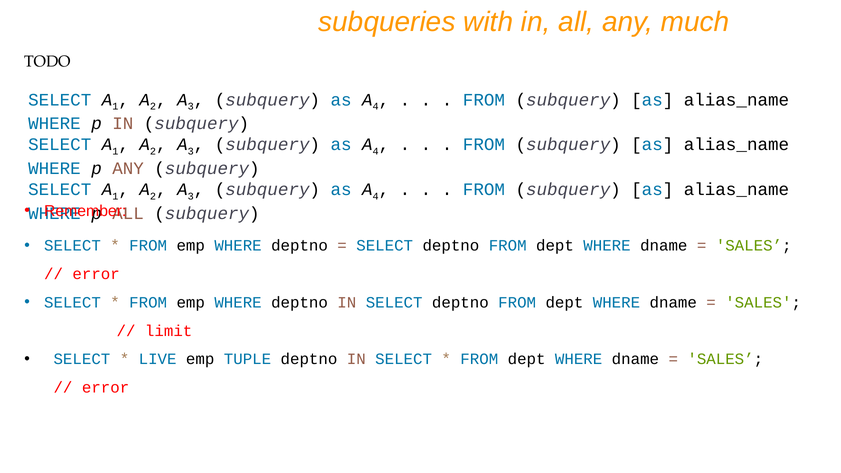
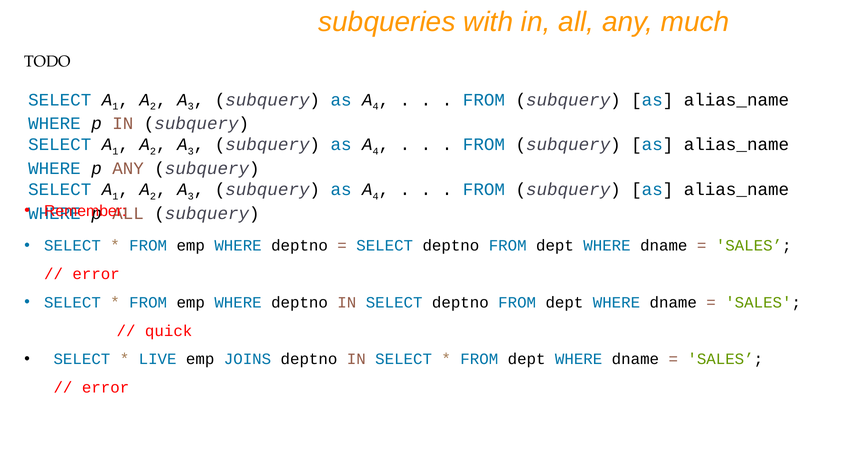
limit: limit -> quick (169, 331)
TUPLE: TUPLE -> JOINS (247, 359)
